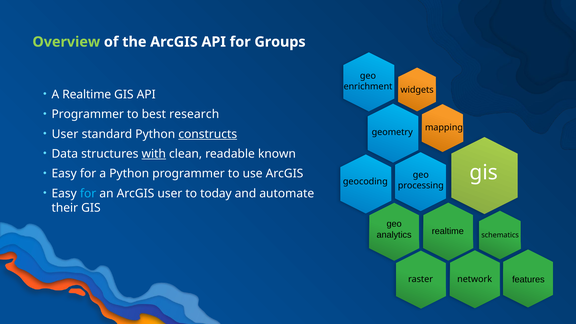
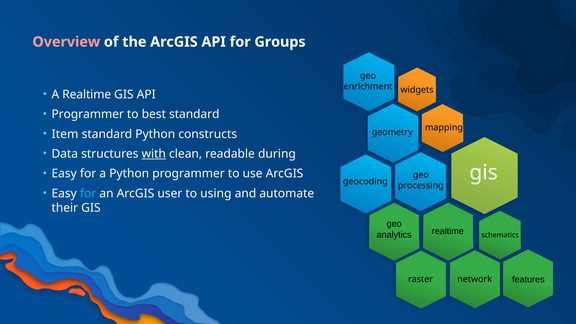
Overview colour: light green -> pink (66, 42)
best research: research -> standard (194, 114)
User: User -> Item (65, 134)
constructs underline: present -> none (208, 134)
known: known -> during (277, 154)
today: today -> using (216, 194)
